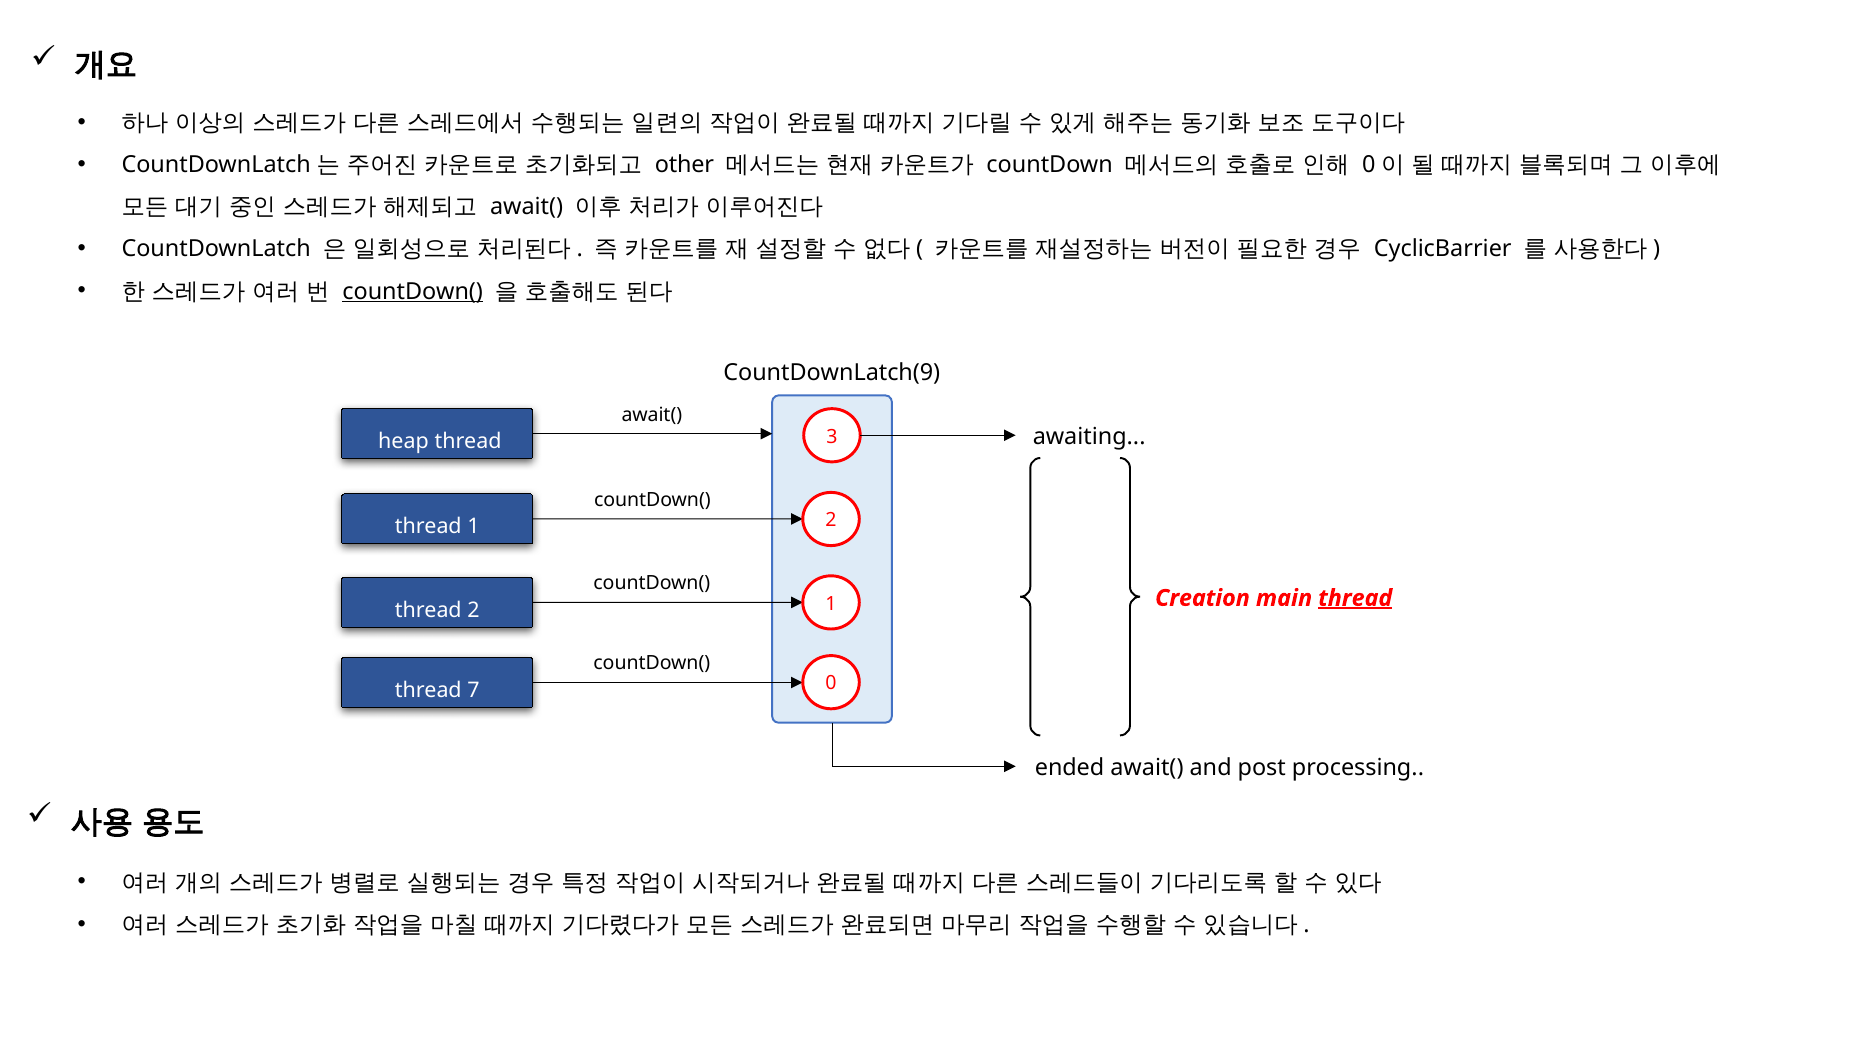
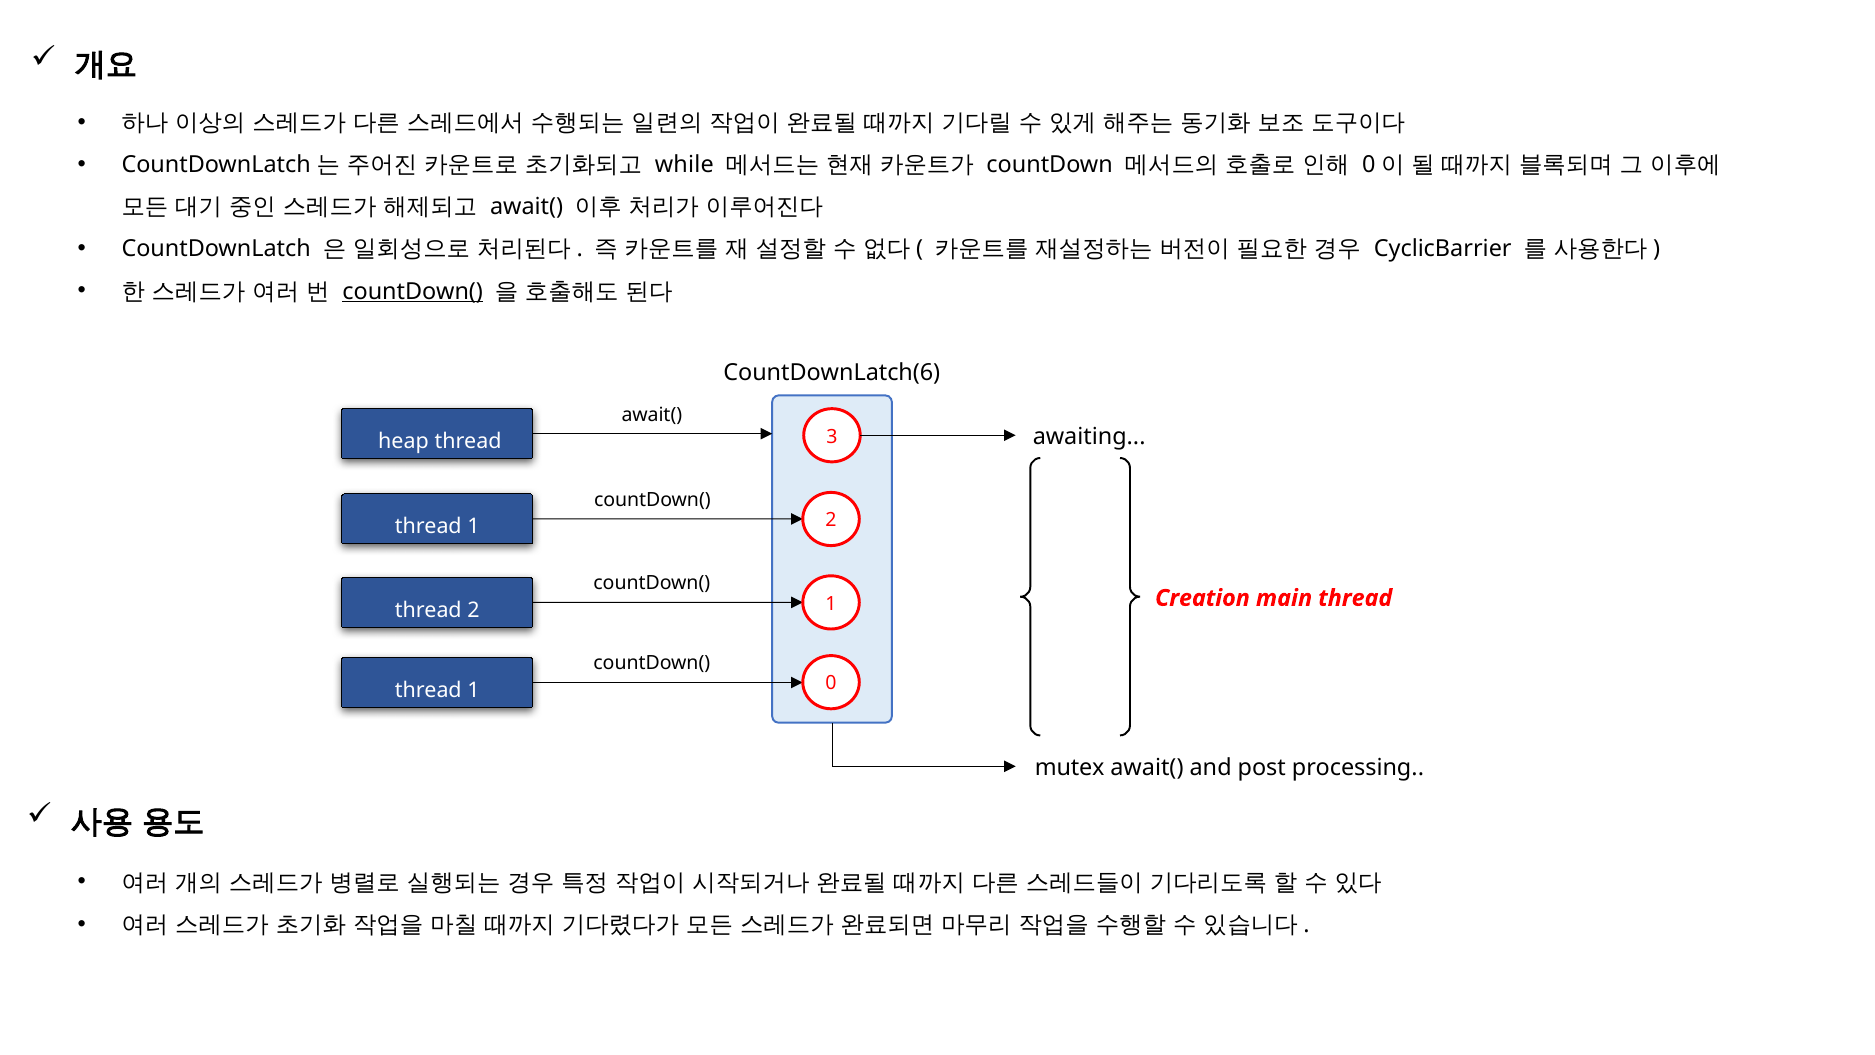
other: other -> while (684, 165)
CountDownLatch(9: CountDownLatch(9 -> CountDownLatch(6 (832, 373)
thread underline: present -> none (1355, 598)
7: 7 -> 1 (474, 690)
ended: ended -> mutex (1070, 768)
